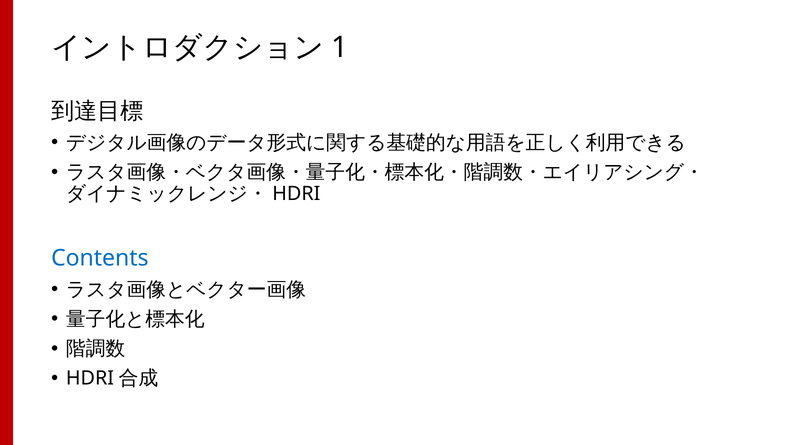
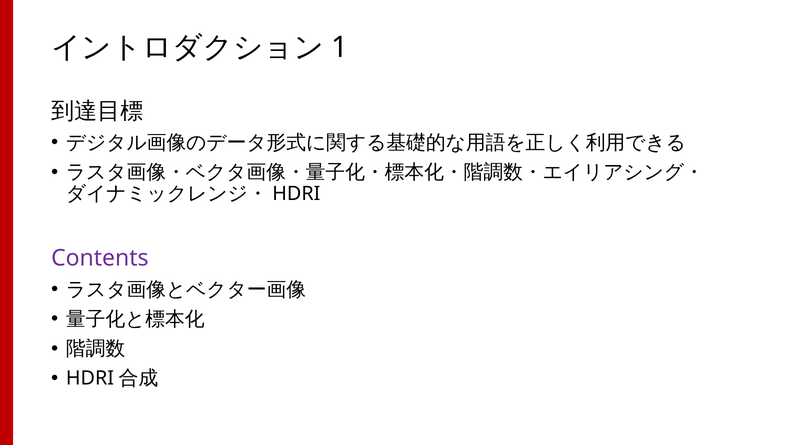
Contents colour: blue -> purple (100, 258)
